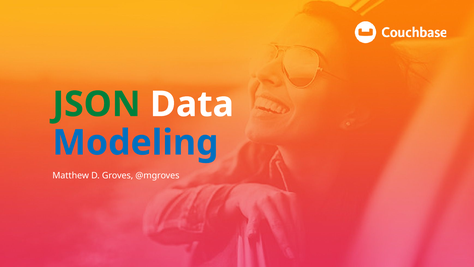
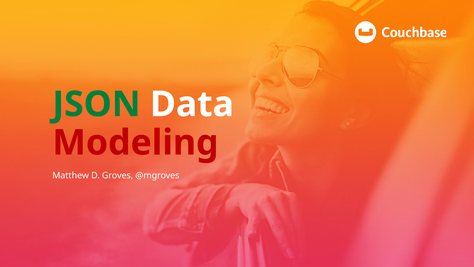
Modeling colour: blue -> red (135, 143)
